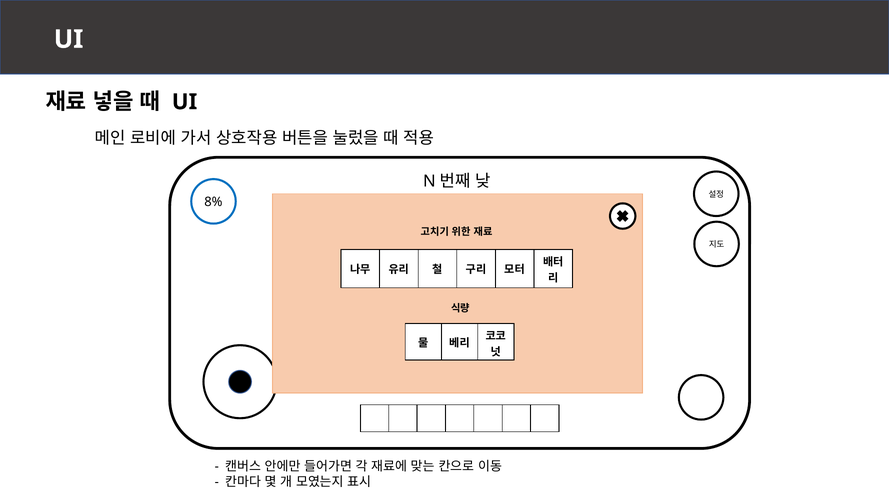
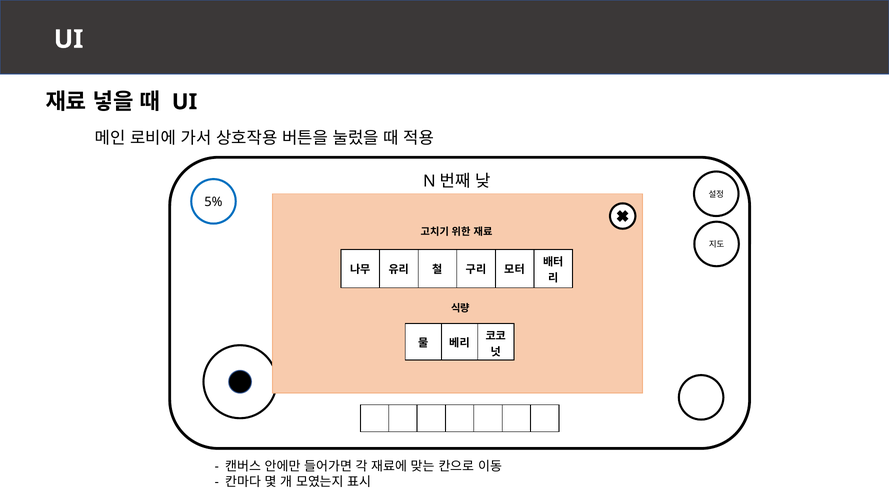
8%: 8% -> 5% (213, 202)
